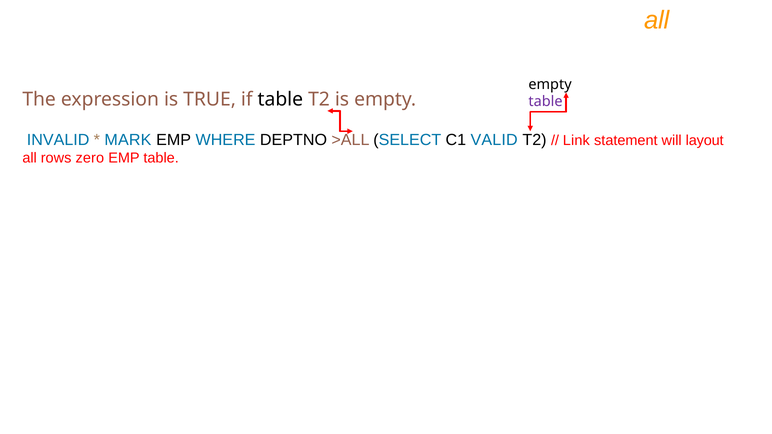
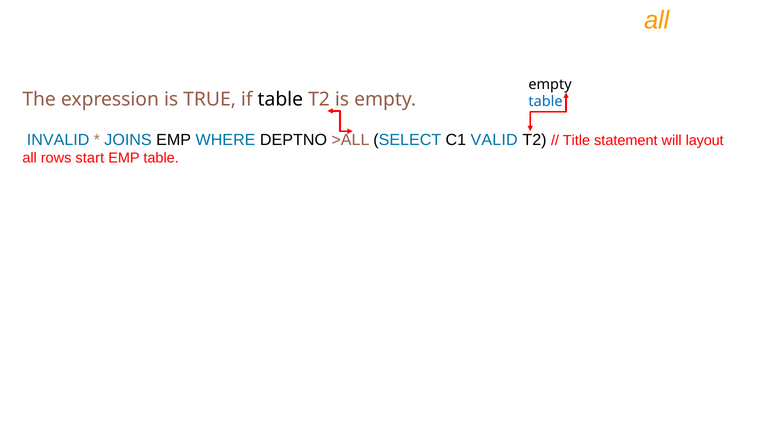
table colour: purple -> blue (546, 102)
MARK: MARK -> JOINS (128, 140)
Link: Link -> Title (576, 140)
zero: zero -> start (90, 158)
